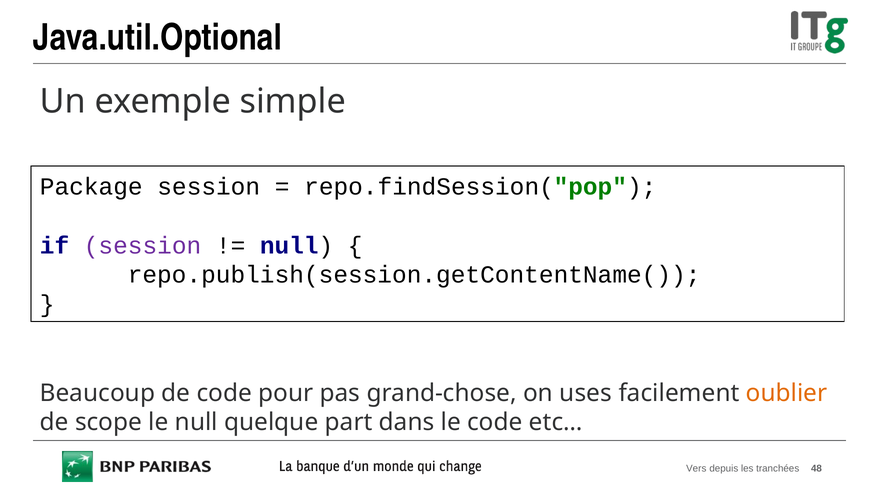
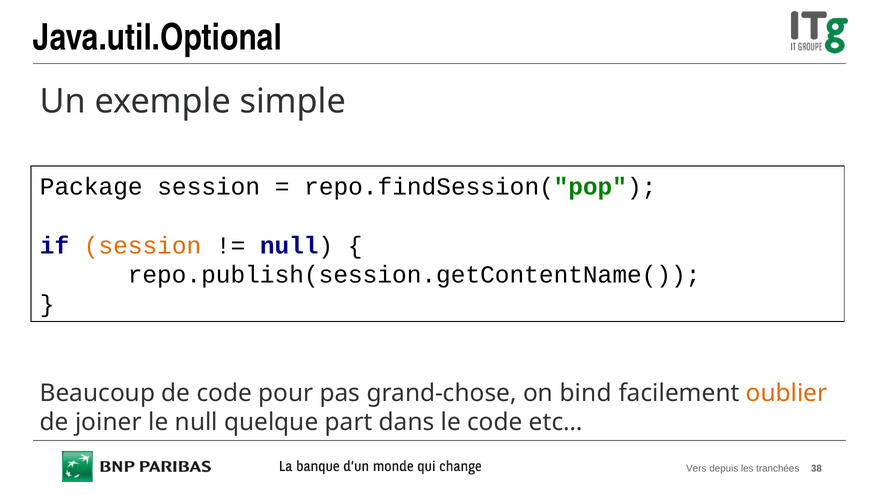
session colour: purple -> orange (143, 245)
uses: uses -> bind (586, 393)
scope: scope -> joiner (108, 422)
48: 48 -> 38 (816, 468)
